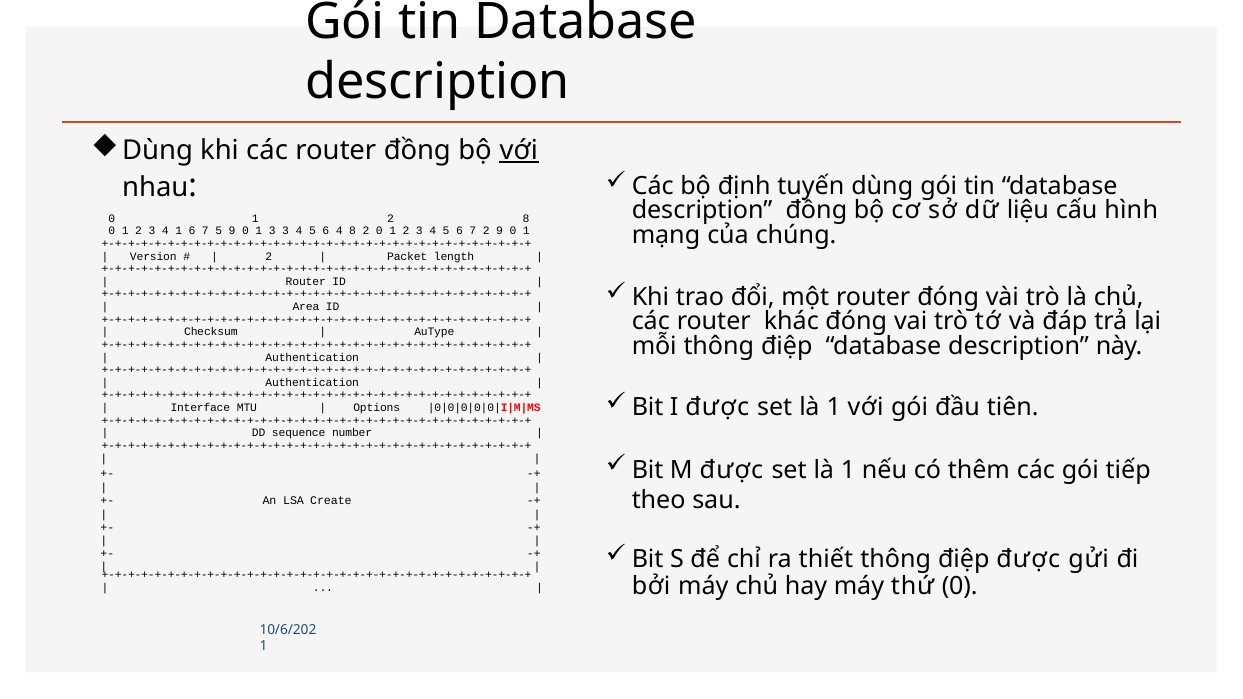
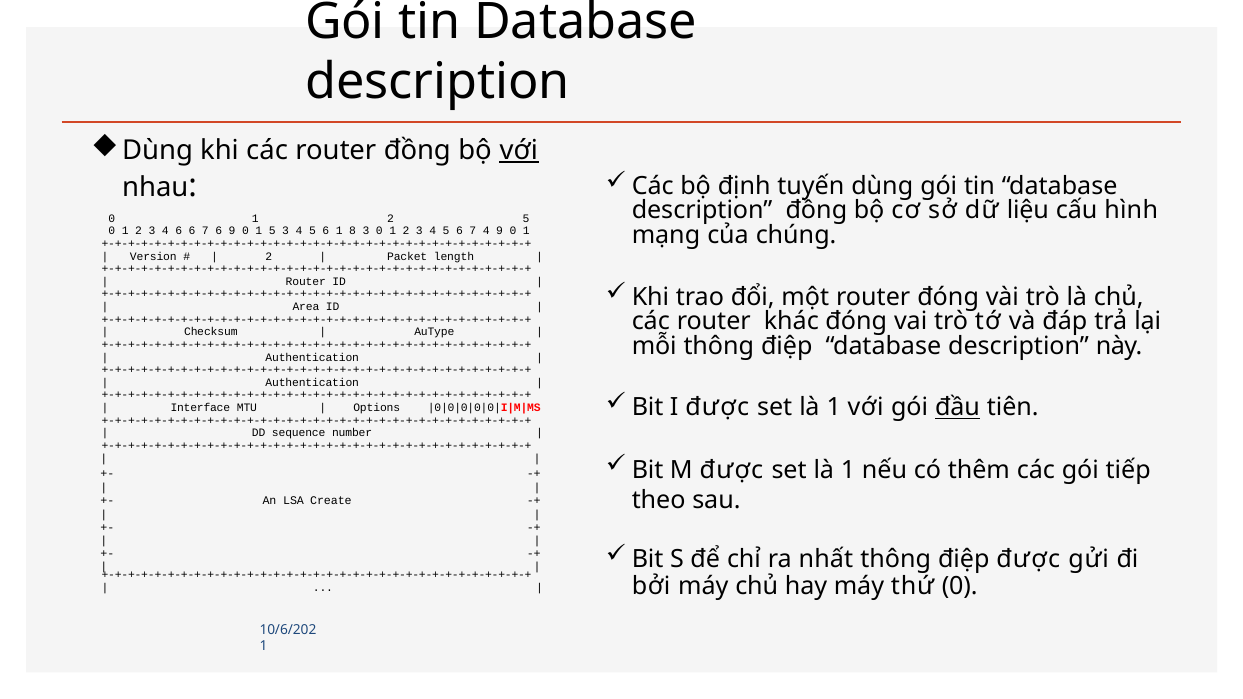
2 8: 8 -> 5 (526, 219)
4 1: 1 -> 6 (179, 231)
7 5: 5 -> 6 (219, 231)
1 3: 3 -> 5 (272, 231)
6 4: 4 -> 1 (339, 231)
8 2: 2 -> 3 (366, 231)
7 2: 2 -> 4 (486, 231)
đầu underline: none -> present (957, 408)
thiết: thiết -> nhất (826, 559)
